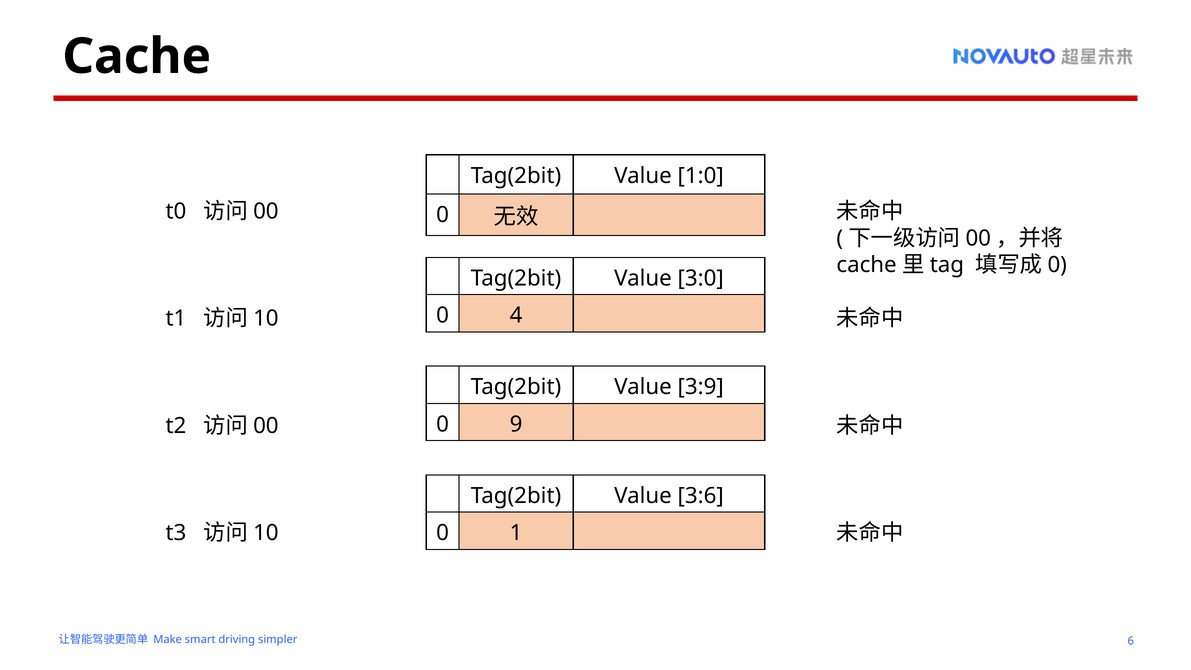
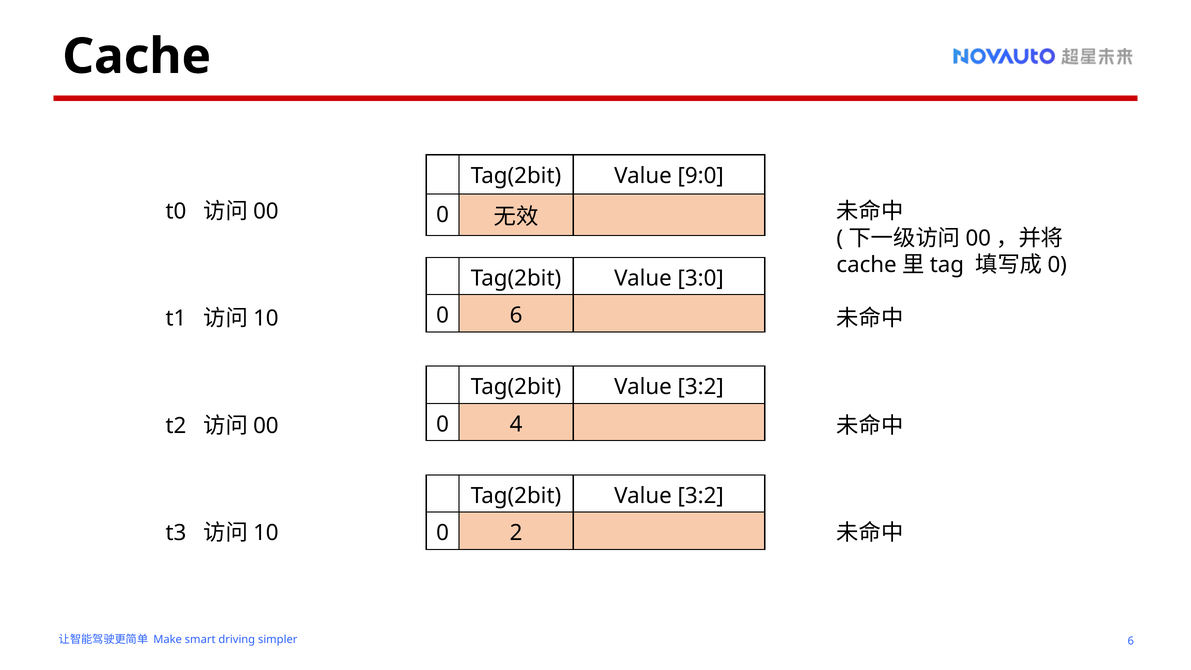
1:0: 1:0 -> 9:0 (701, 176)
0 4: 4 -> 6 (516, 315)
3:9: 3:9 -> 3:2 (701, 387)
9: 9 -> 4 (516, 424)
3:6: 3:6 -> 3:2 (701, 496)
1: 1 -> 2 (516, 533)
